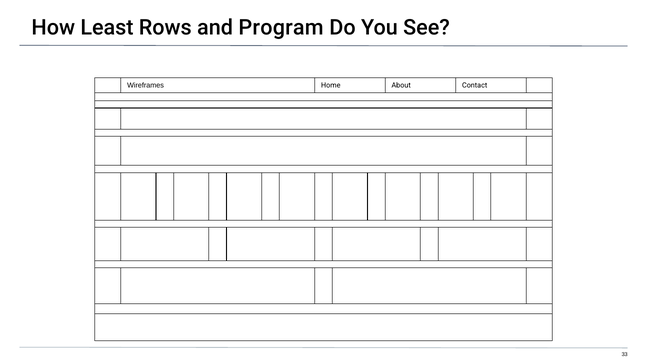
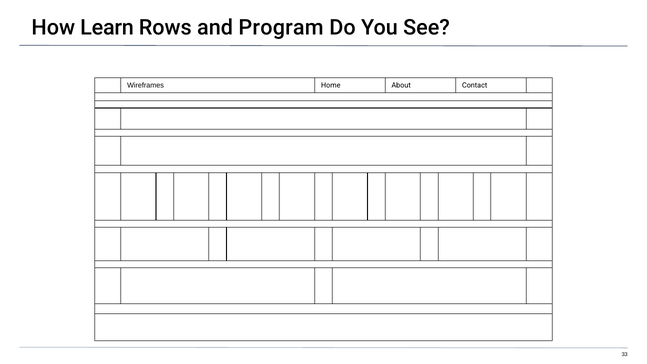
Least: Least -> Learn (107, 27)
